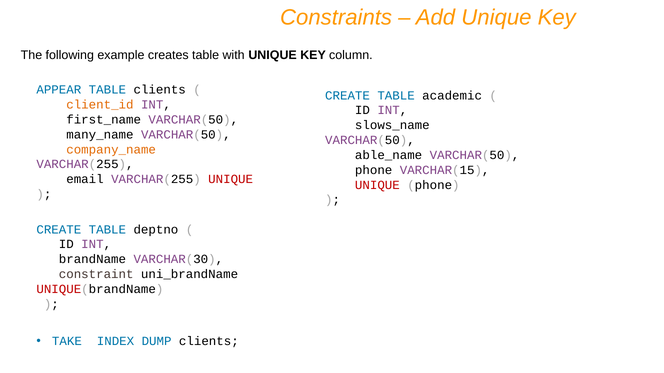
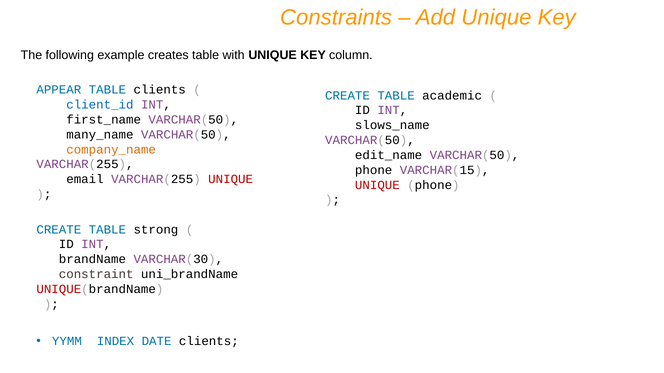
client_id colour: orange -> blue (100, 105)
able_name: able_name -> edit_name (389, 155)
deptno: deptno -> strong (156, 230)
TAKE: TAKE -> YYMM (67, 342)
DUMP: DUMP -> DATE (157, 342)
